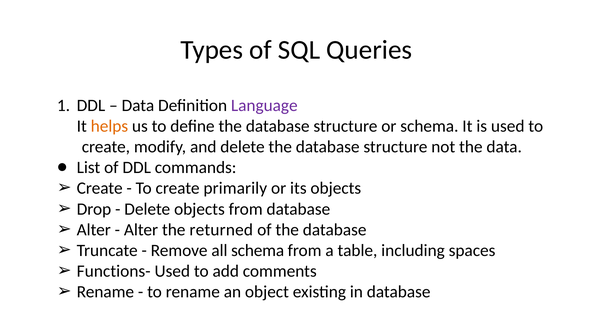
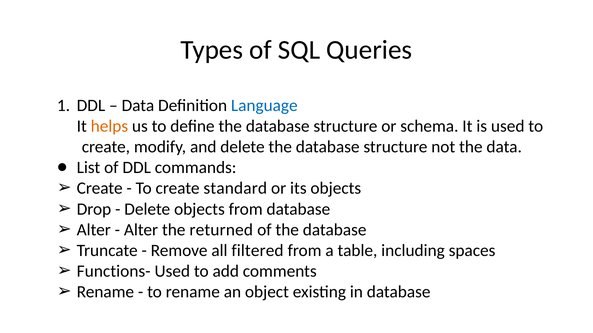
Language colour: purple -> blue (264, 106)
primarily: primarily -> standard (235, 189)
all schema: schema -> filtered (257, 251)
